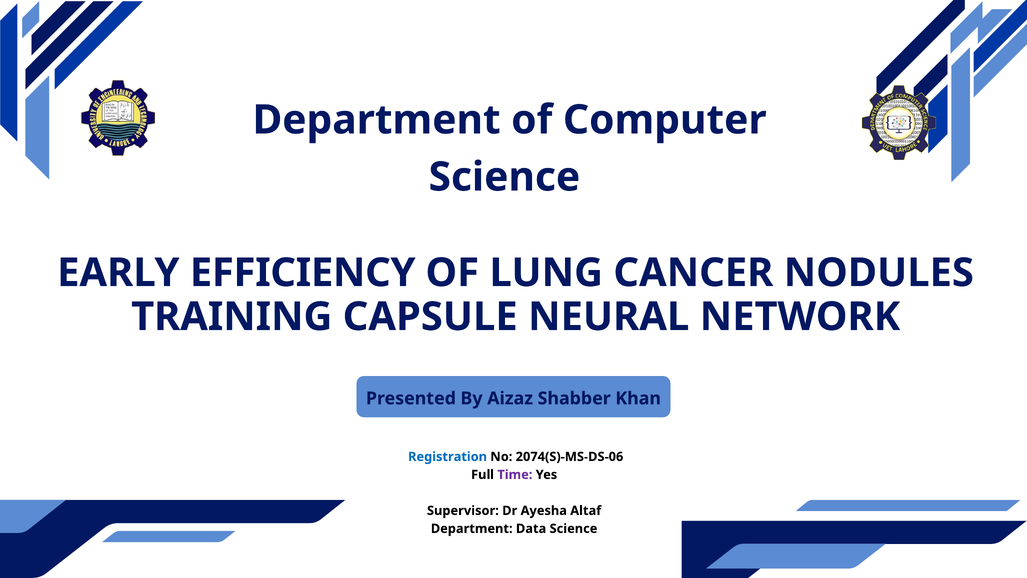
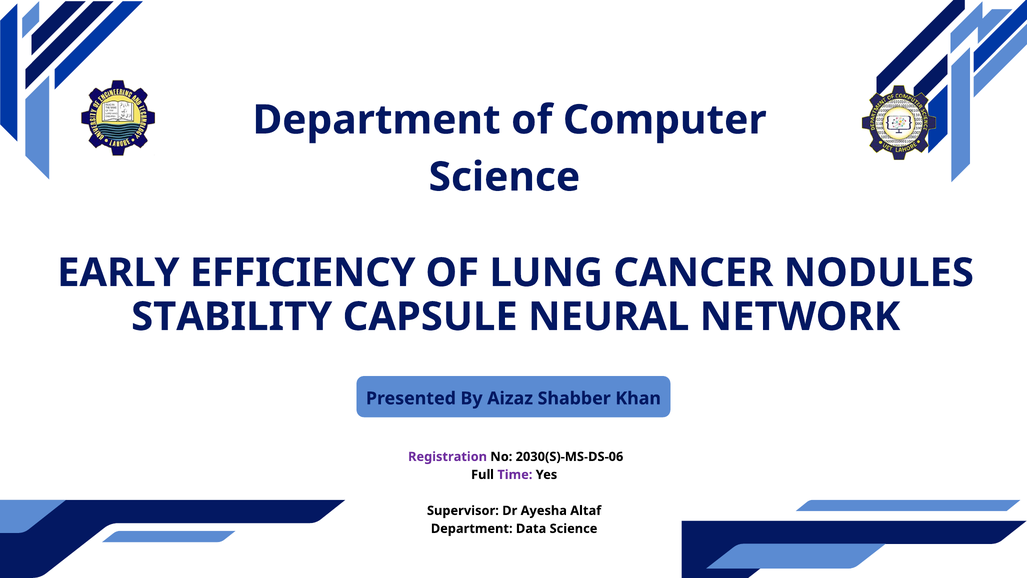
TRAINING: TRAINING -> STABILITY (232, 317)
Registration colour: blue -> purple (448, 456)
2074(S)-MS-DS-06: 2074(S)-MS-DS-06 -> 2030(S)-MS-DS-06 (569, 456)
